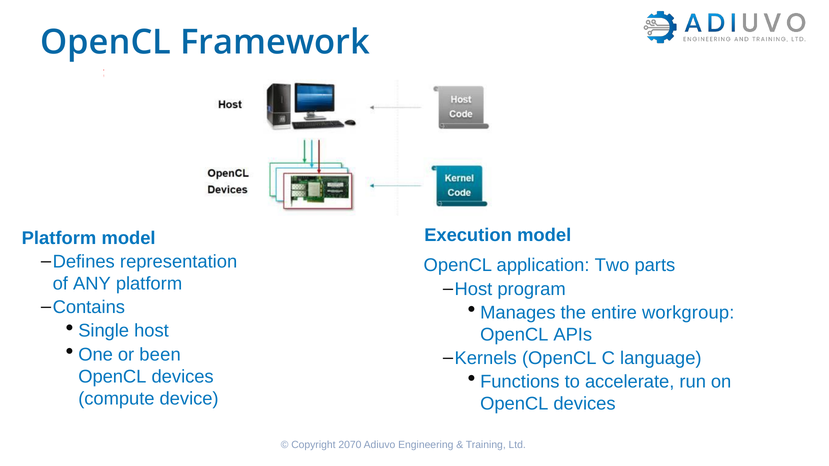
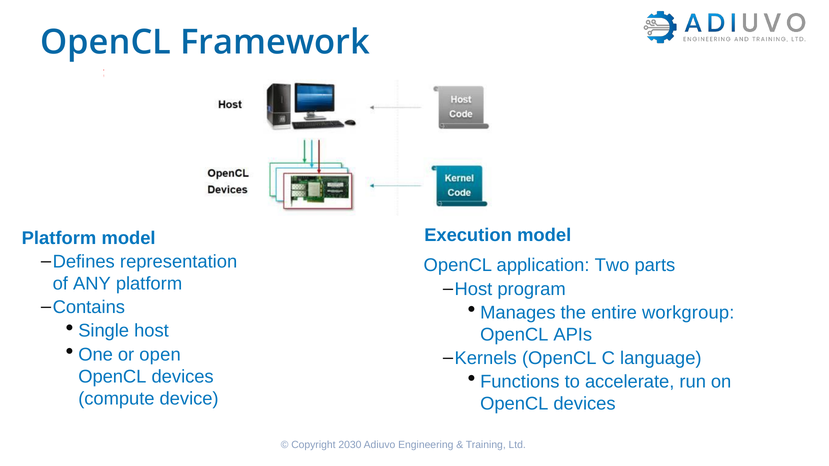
been: been -> open (160, 355)
2070: 2070 -> 2030 (350, 445)
